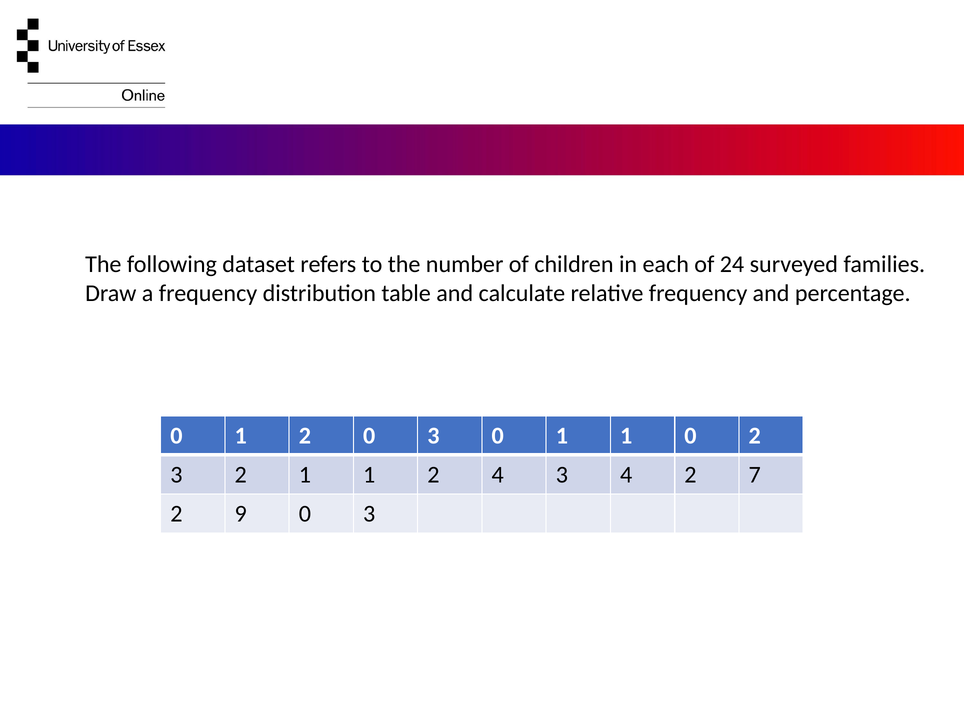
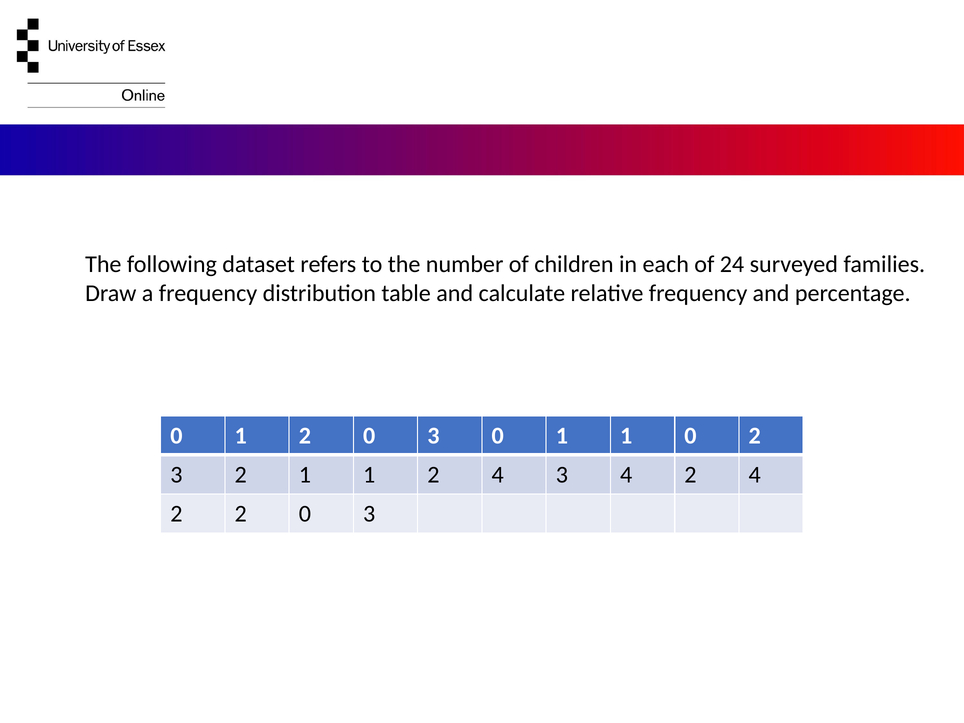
4 2 7: 7 -> 4 (755, 475)
2 9: 9 -> 2 (241, 514)
